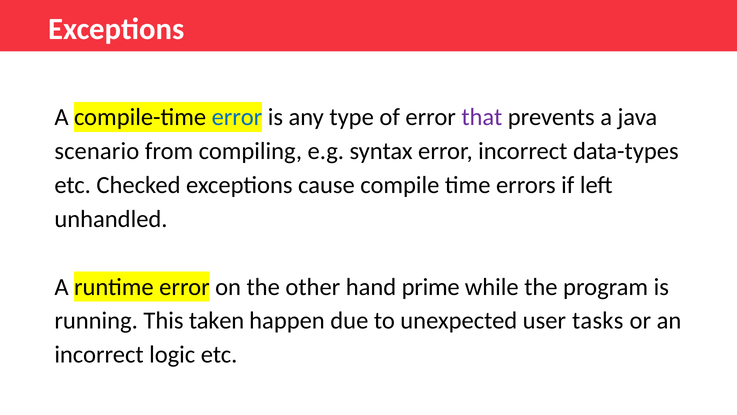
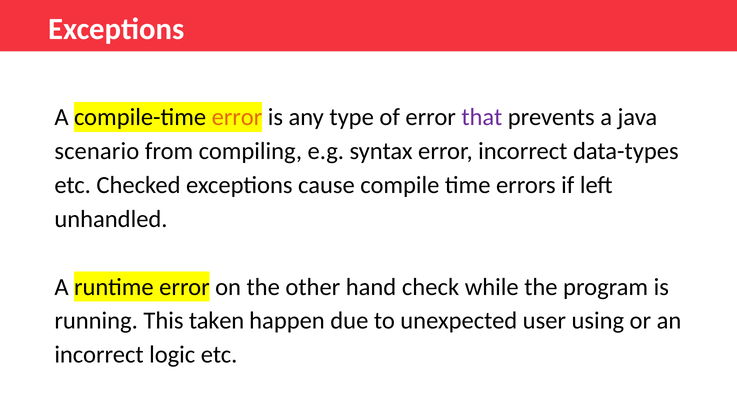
error colour: blue -> orange (237, 117)
prime: prime -> check (431, 287)
tasks: tasks -> using (598, 320)
